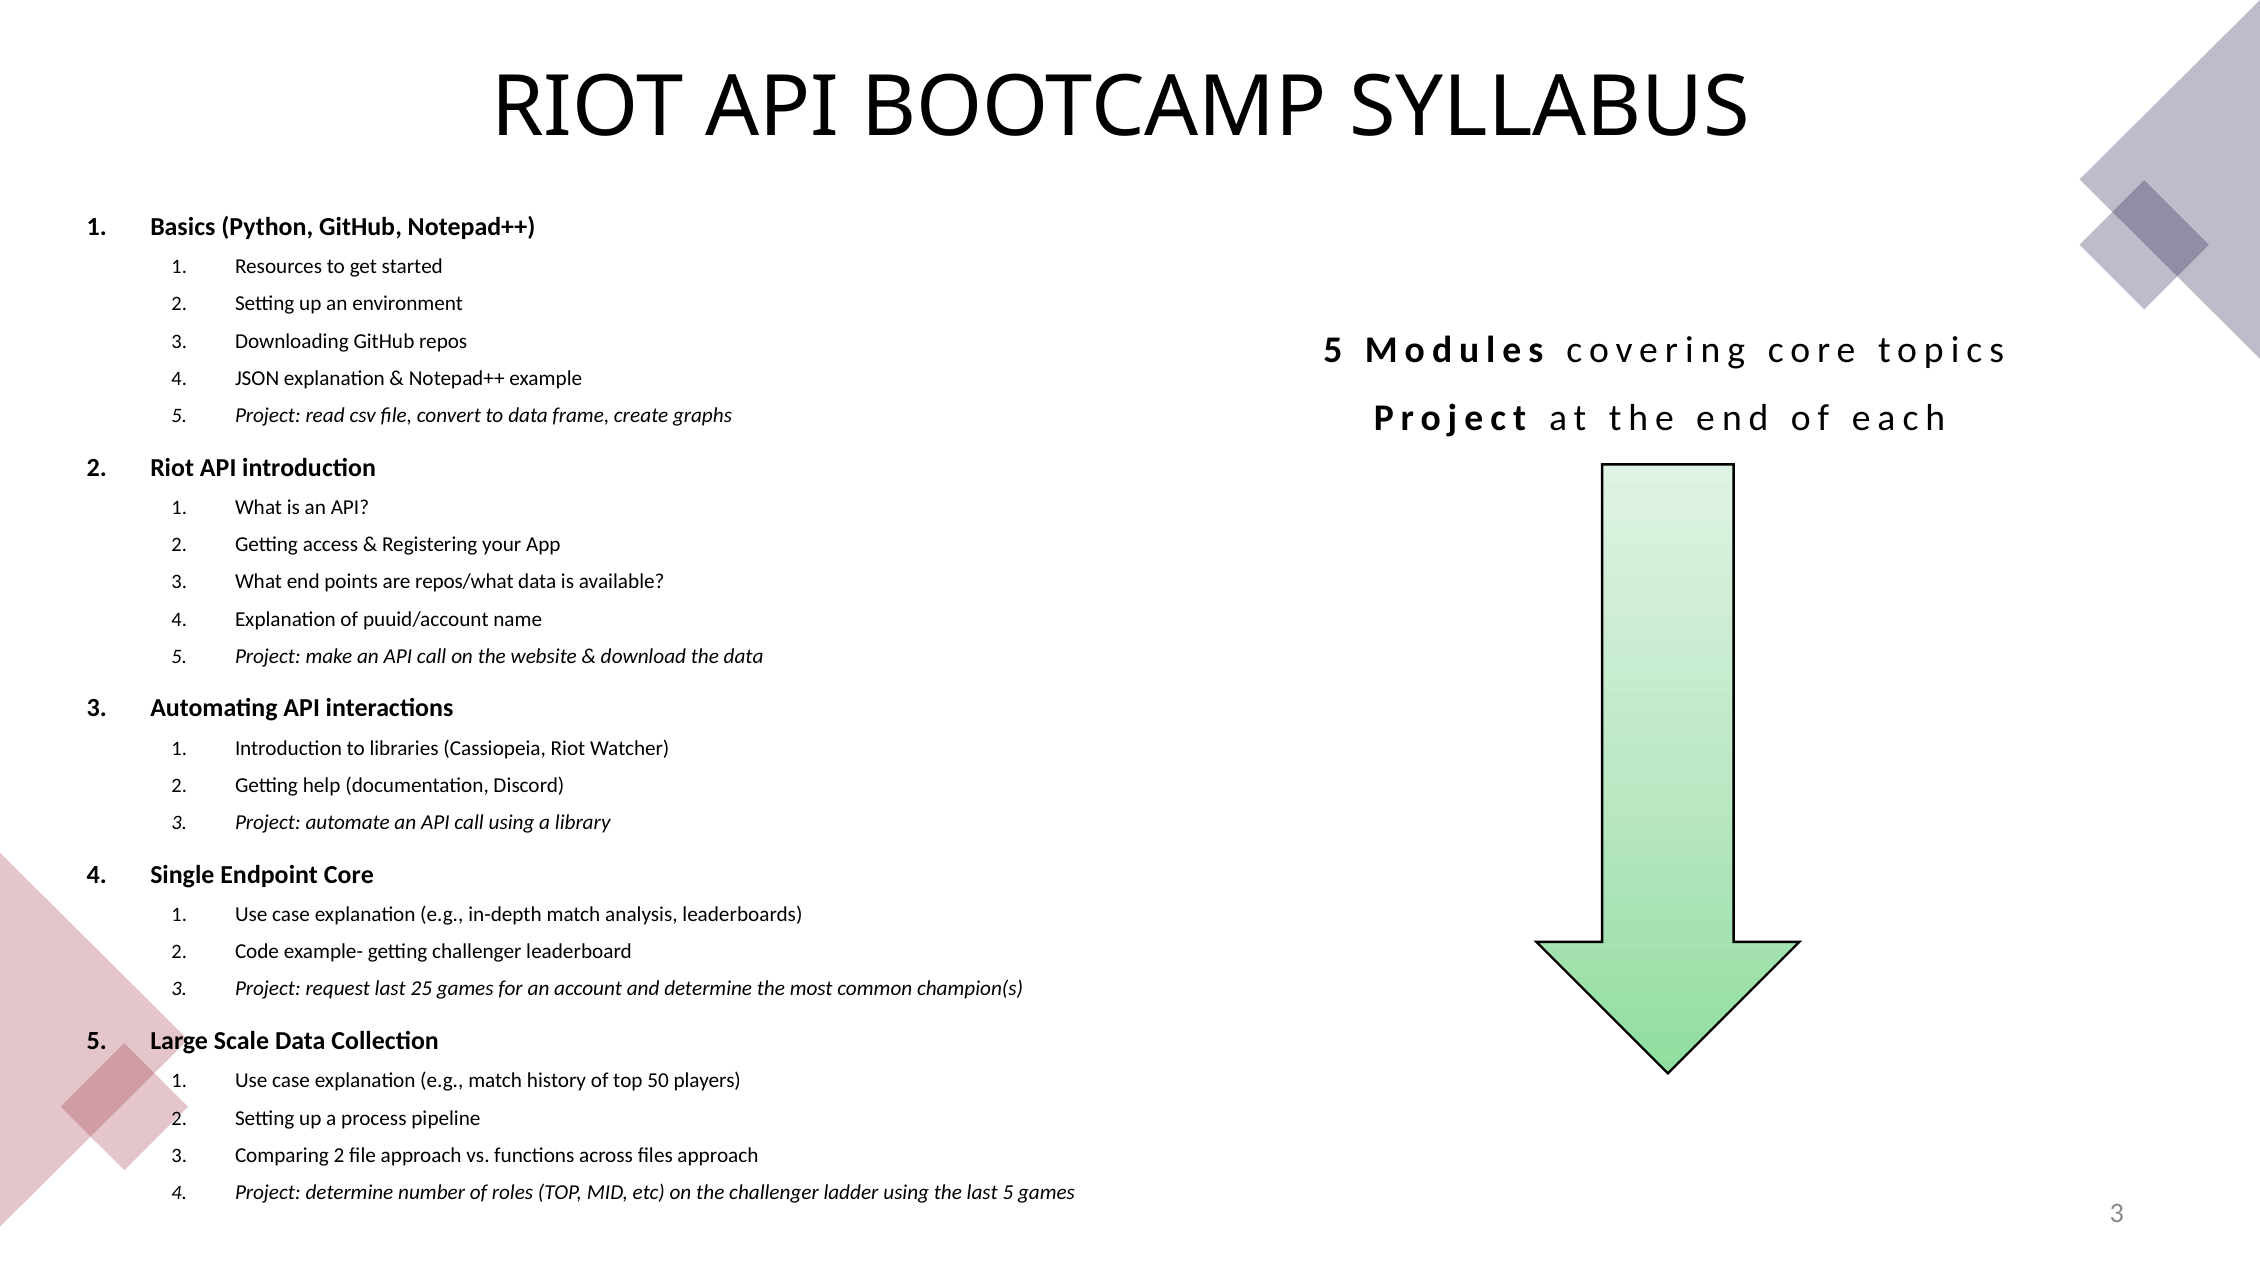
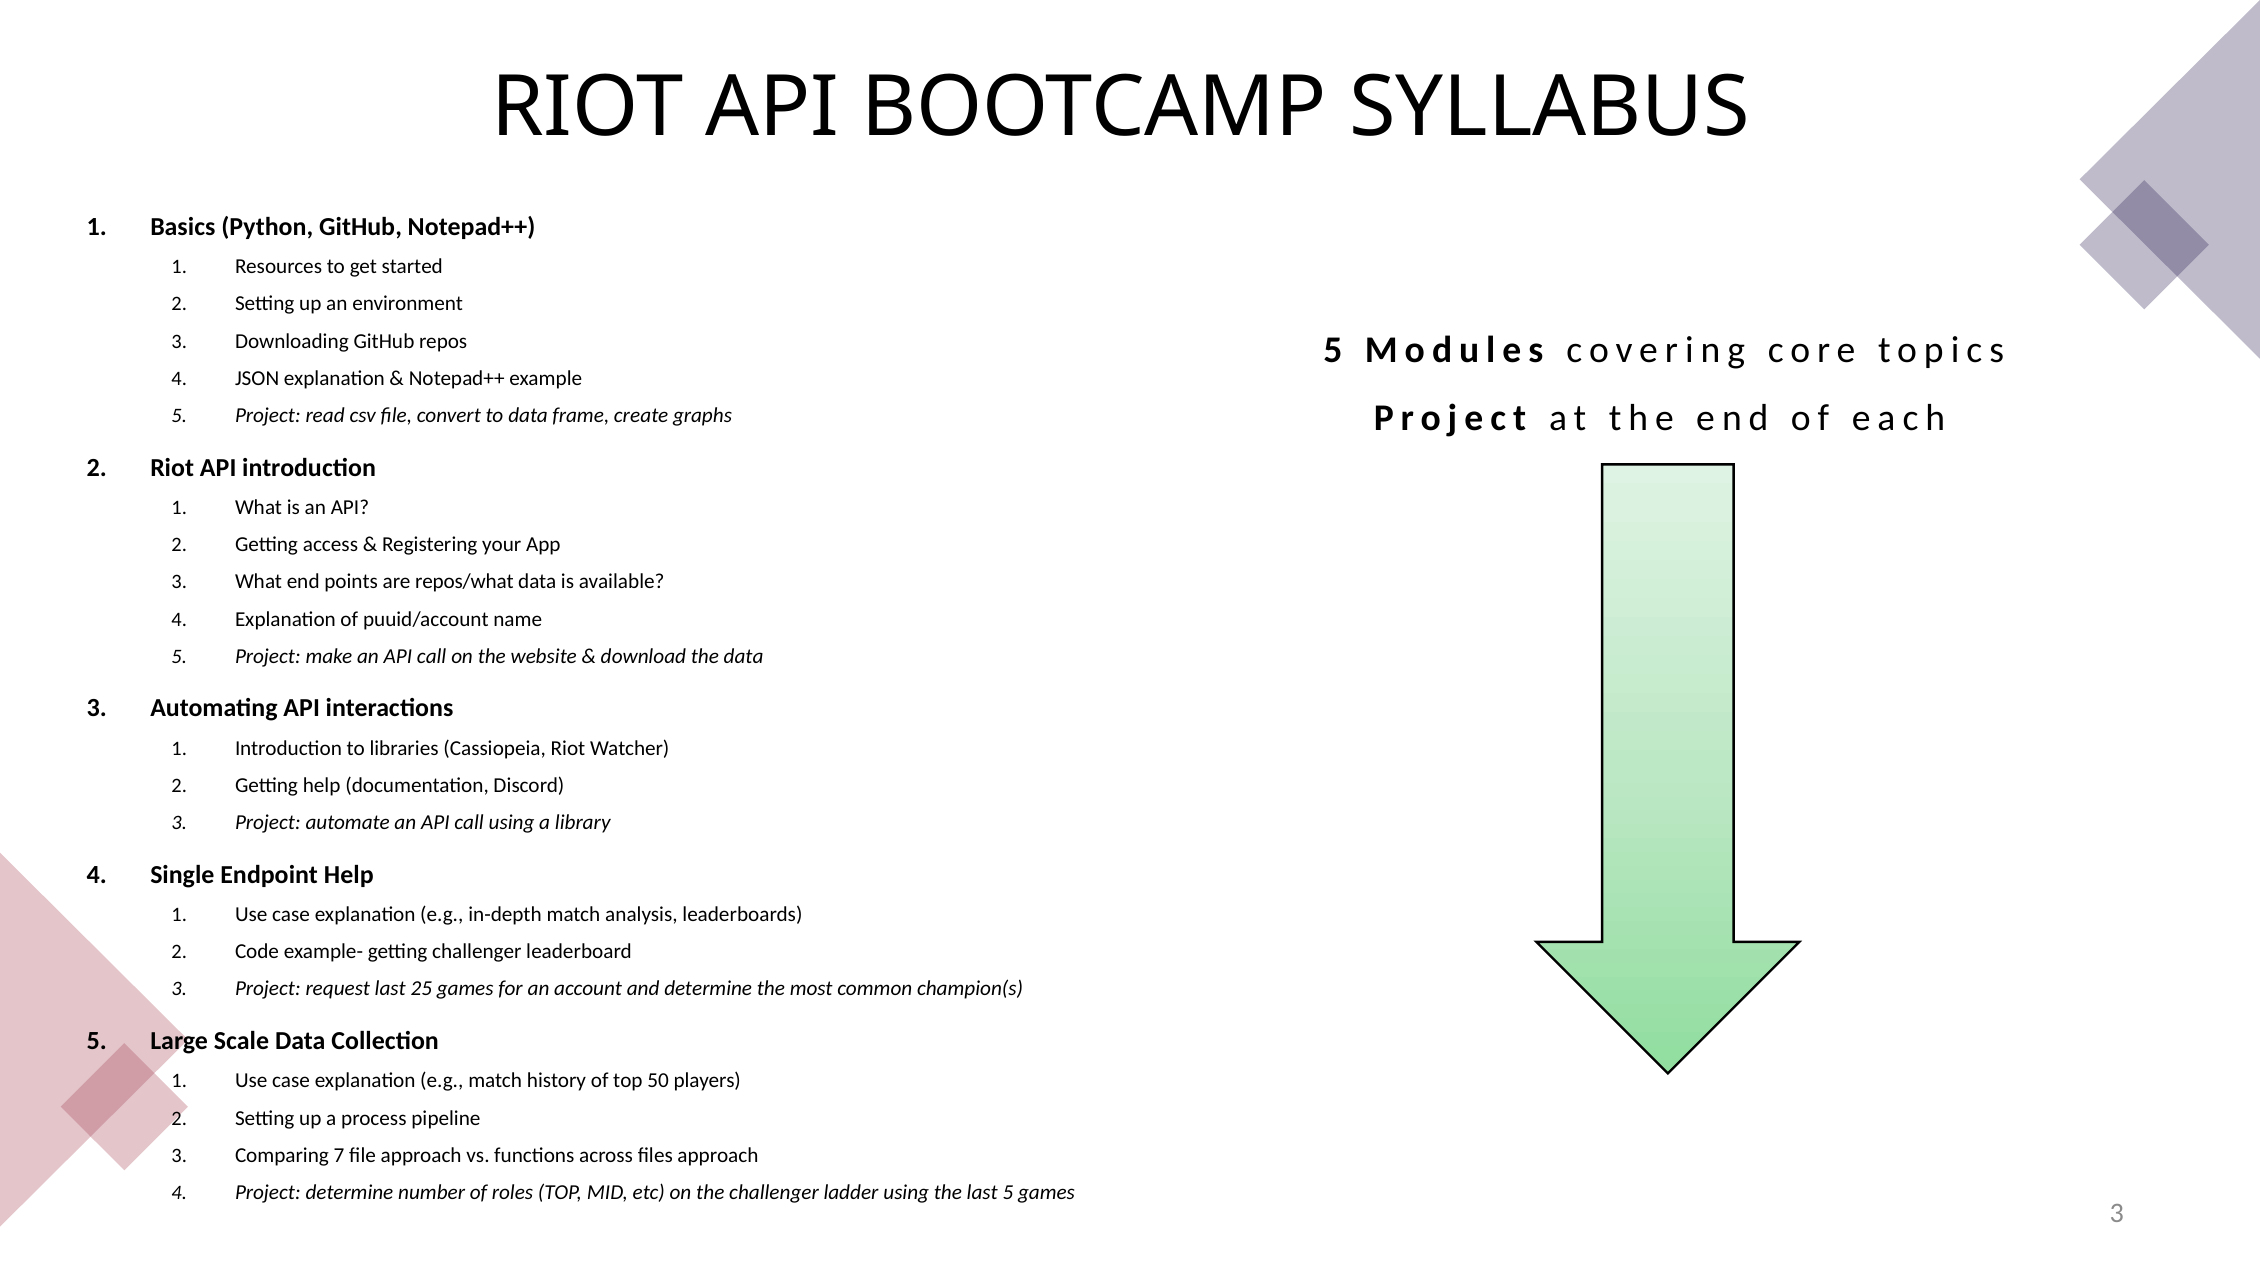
Endpoint Core: Core -> Help (349, 875)
Comparing 2: 2 -> 7 (339, 1155)
